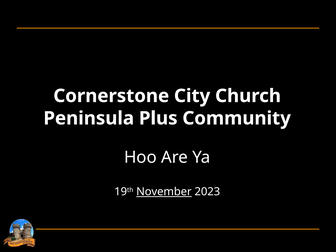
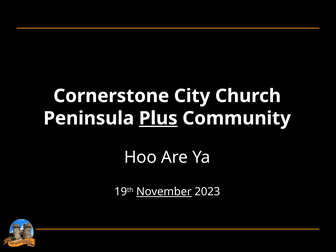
Plus underline: none -> present (158, 118)
